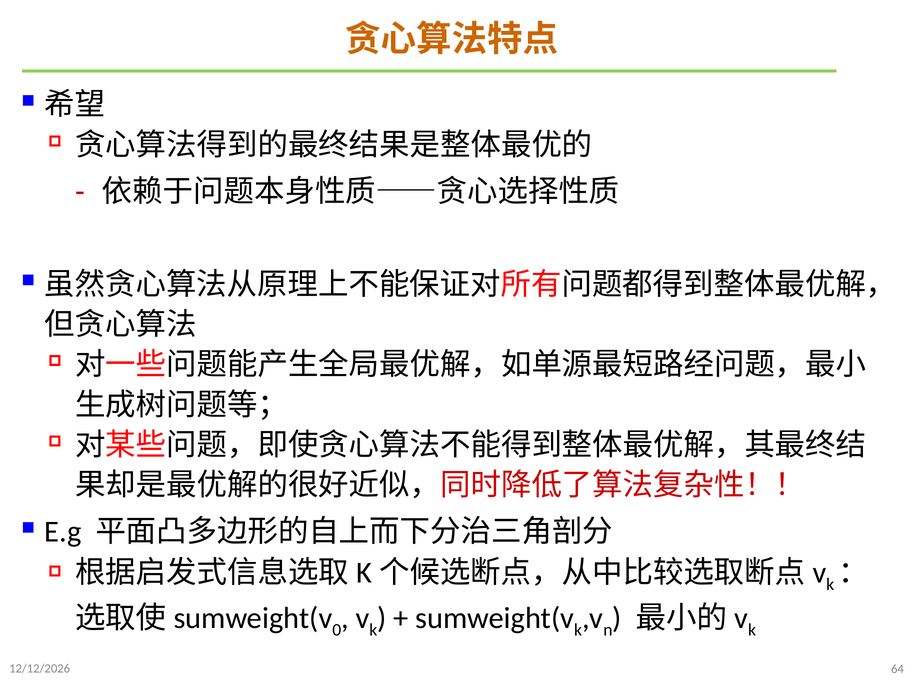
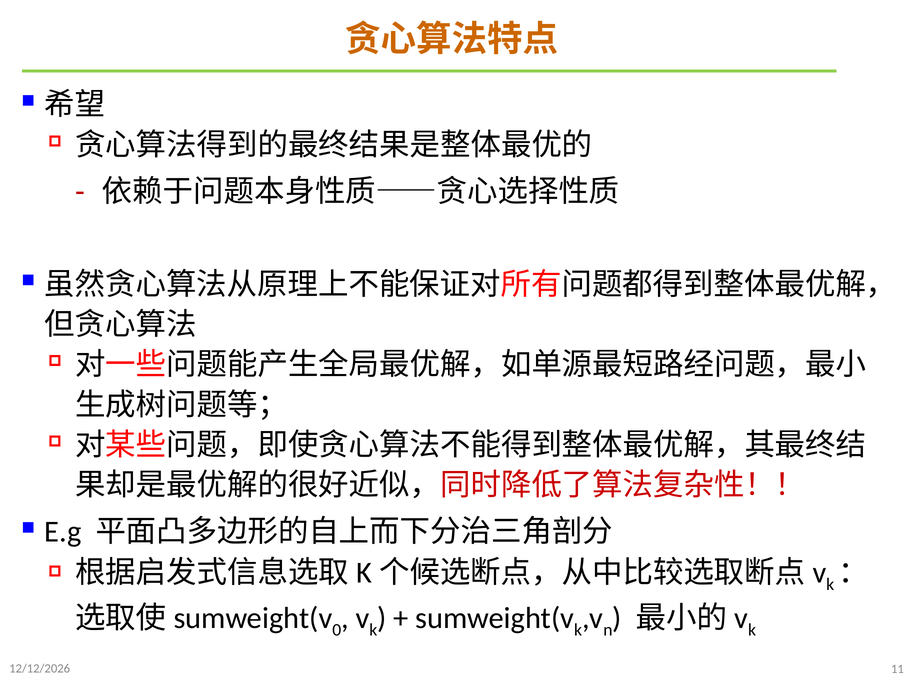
64: 64 -> 11 (897, 669)
